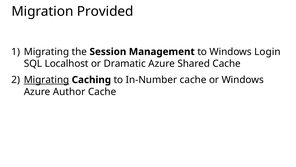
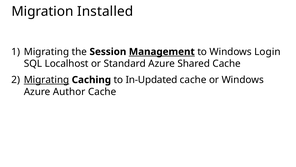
Provided: Provided -> Installed (105, 11)
Management underline: none -> present (162, 52)
Dramatic: Dramatic -> Standard (125, 63)
In-Number: In-Number -> In-Updated (152, 80)
